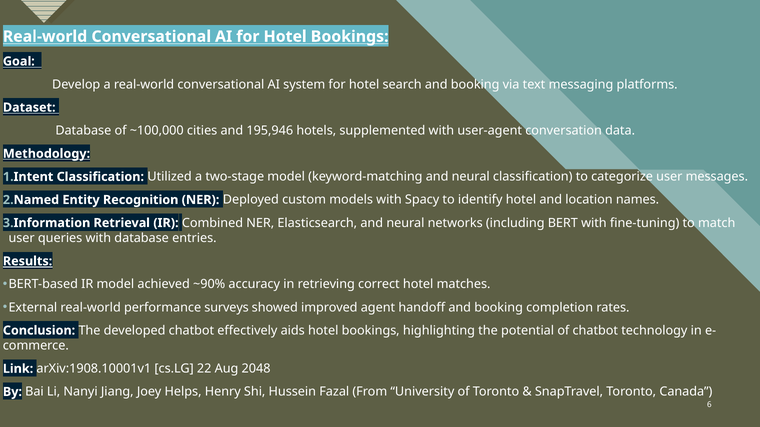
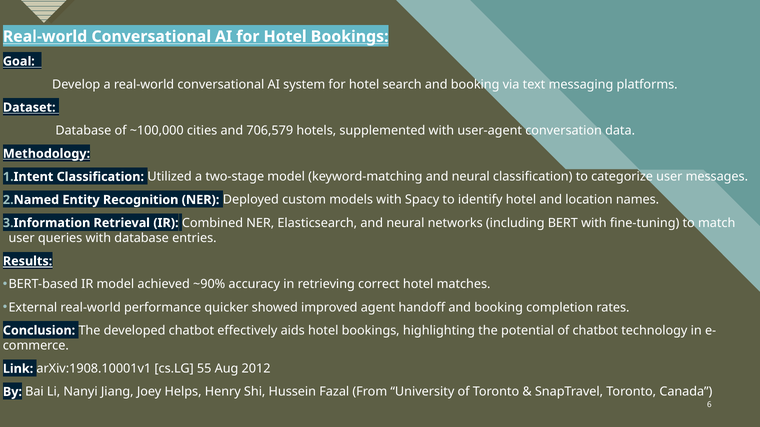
195,946: 195,946 -> 706,579 (270, 131)
surveys: surveys -> quicker (226, 308)
22: 22 -> 55 (204, 369)
2048: 2048 -> 2012 (256, 369)
